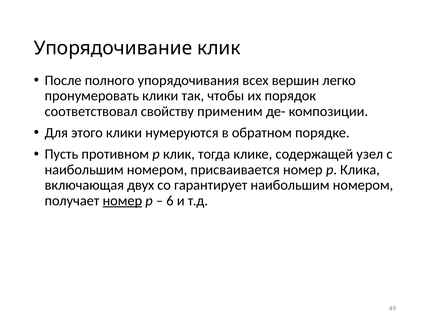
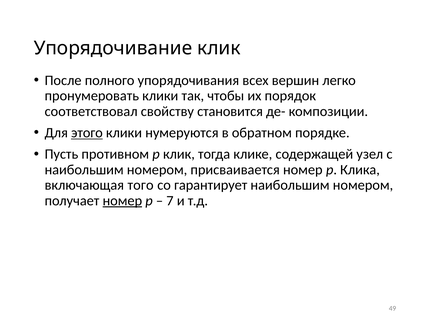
применим: применим -> становится (230, 111)
этого underline: none -> present (87, 133)
двух: двух -> того (141, 185)
6: 6 -> 7 (170, 200)
